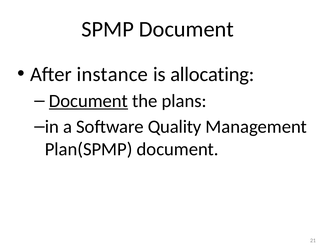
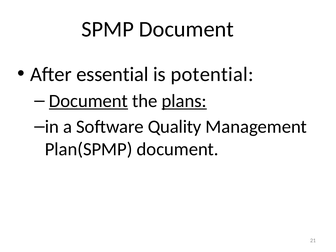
instance: instance -> essential (112, 74)
allocating: allocating -> potential (212, 74)
plans underline: none -> present (184, 101)
